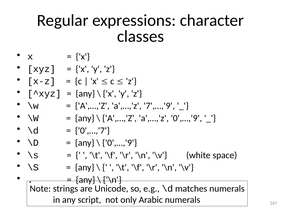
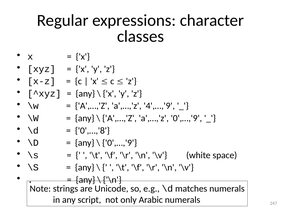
7',…,'9: 7',…,'9 -> 4',…,'9 (159, 106)
0',…,'7: 0',…,'7 -> 0',…,'8 (92, 131)
